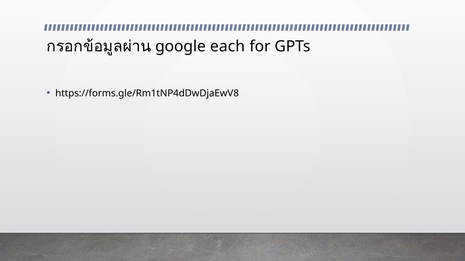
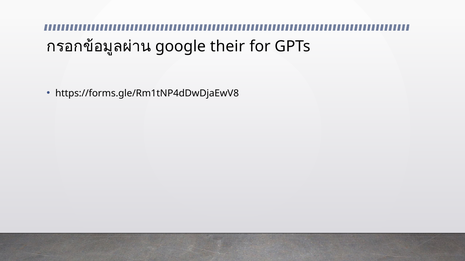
each: each -> their (227, 46)
